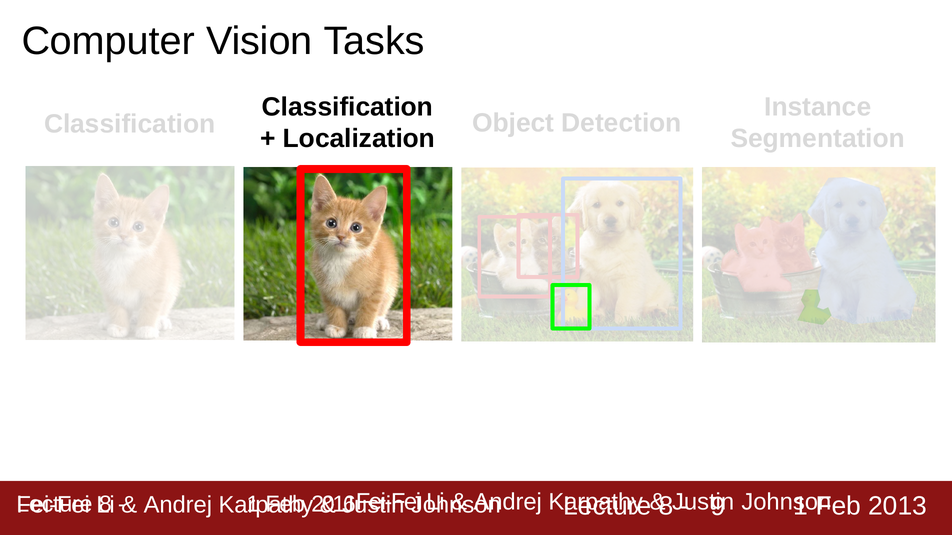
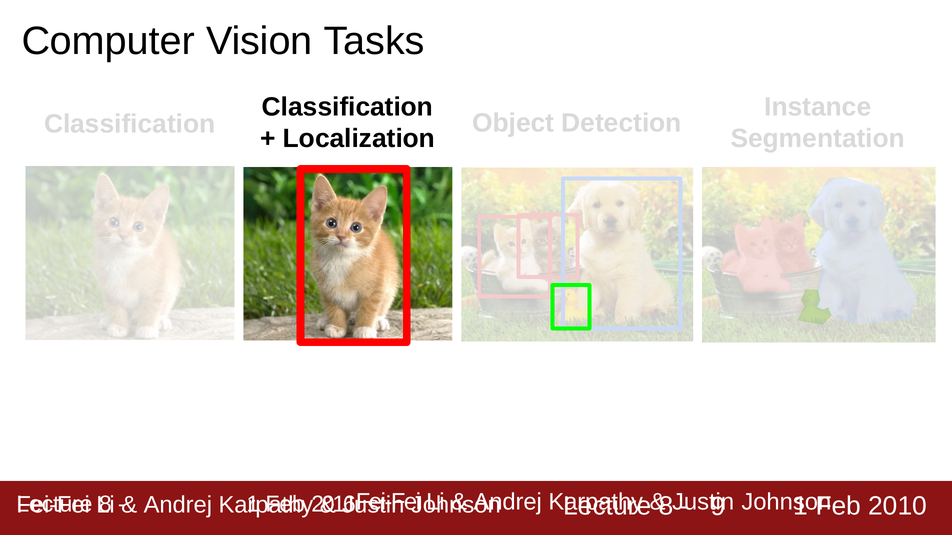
2013: 2013 -> 2010 (898, 506)
